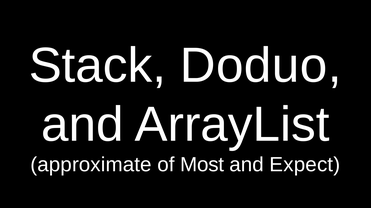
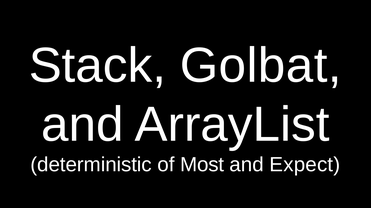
Doduo: Doduo -> Golbat (261, 66)
approximate: approximate -> deterministic (91, 165)
